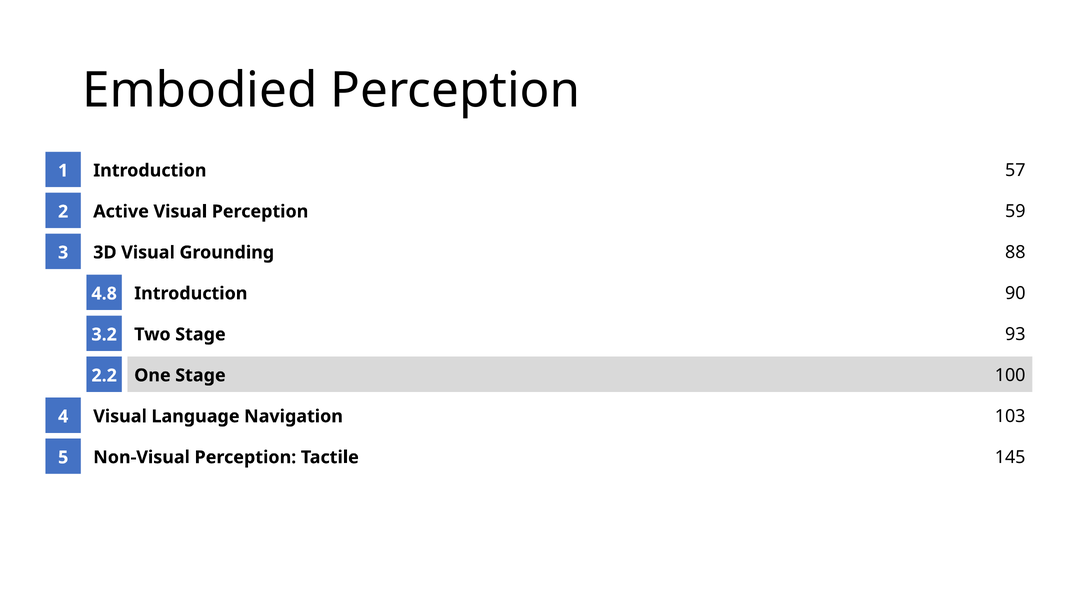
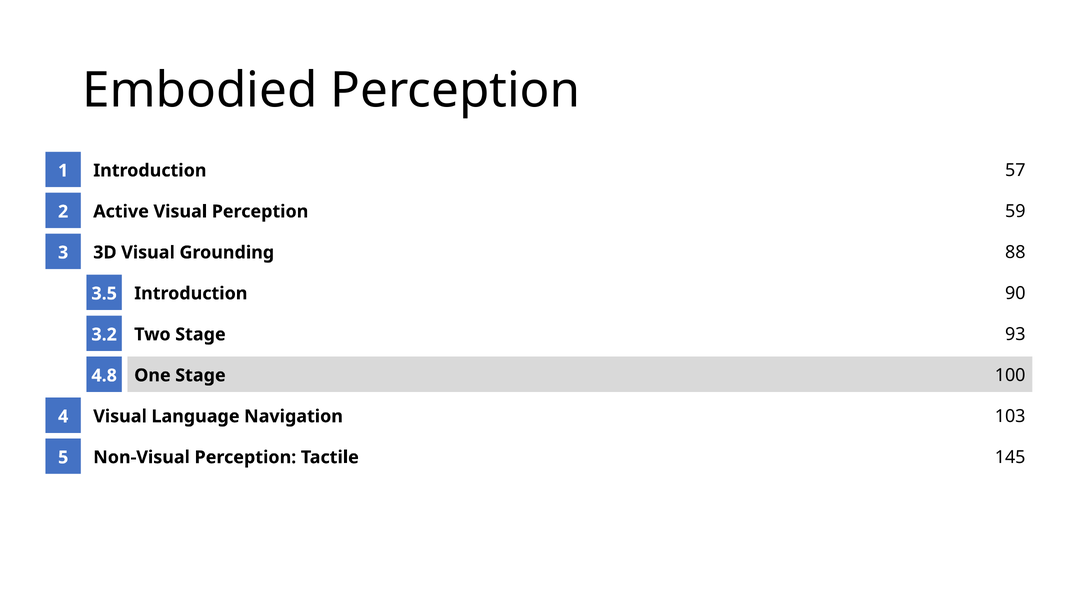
4.8: 4.8 -> 3.5 (104, 294)
2.2: 2.2 -> 4.8 (104, 376)
